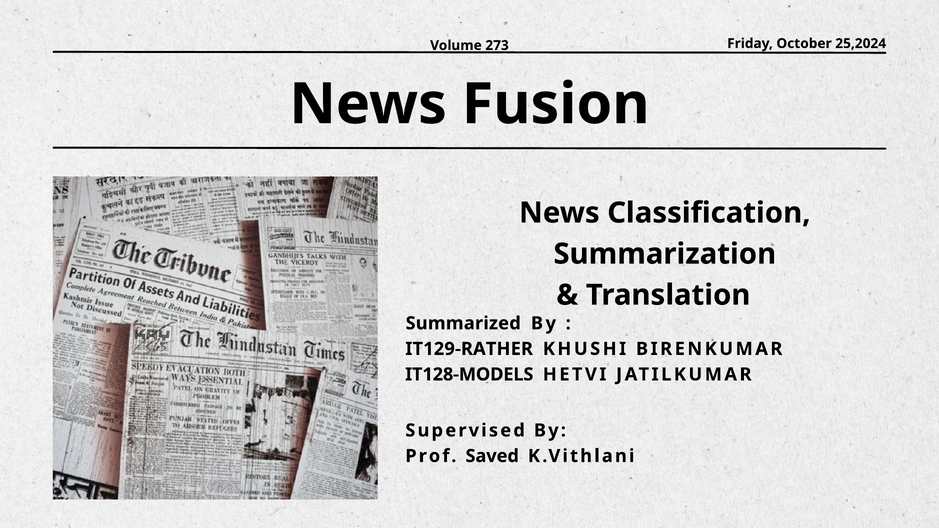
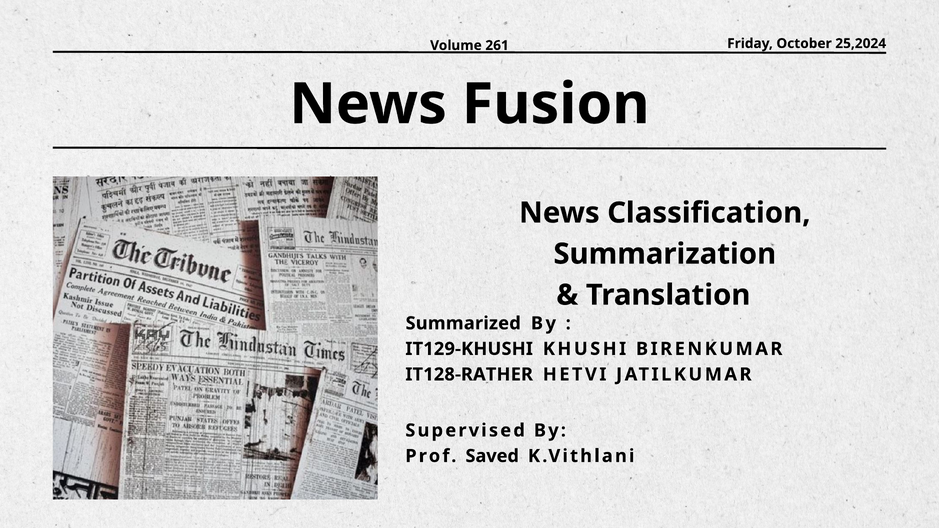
273: 273 -> 261 (497, 45)
IT129-RATHER: IT129-RATHER -> IT129-KHUSHI (469, 349)
IT128-MODELS: IT128-MODELS -> IT128-RATHER (469, 375)
